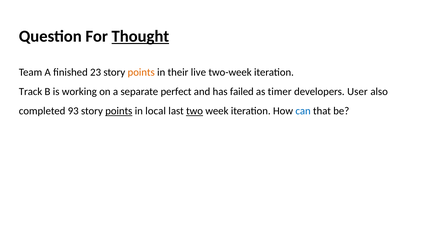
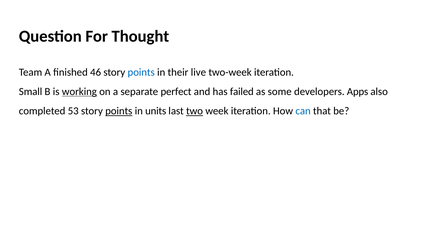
Thought underline: present -> none (140, 36)
23: 23 -> 46 (96, 72)
points colour: orange -> blue (141, 72)
Track: Track -> Small (31, 91)
working underline: none -> present (79, 91)
timer: timer -> some (280, 91)
User: User -> Apps (358, 91)
93: 93 -> 53 (73, 111)
local: local -> units (156, 111)
